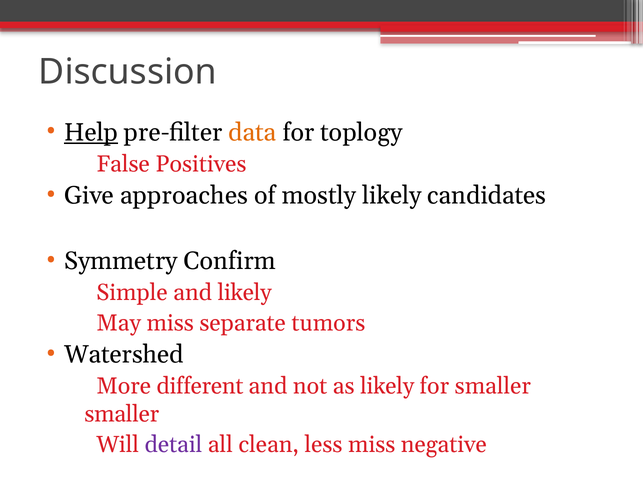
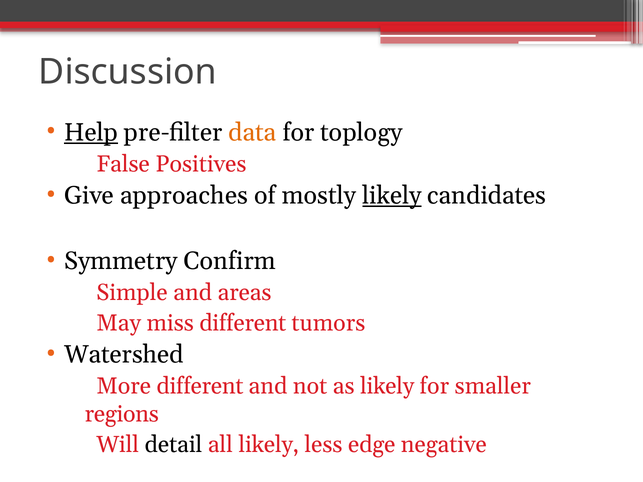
likely underline: none -> present (392, 196)
and likely: likely -> areas (245, 293)
miss separate: separate -> different (243, 323)
smaller: smaller -> regions (122, 414)
detail colour: purple -> black (173, 445)
all clean: clean -> likely (269, 445)
less miss: miss -> edge (372, 445)
